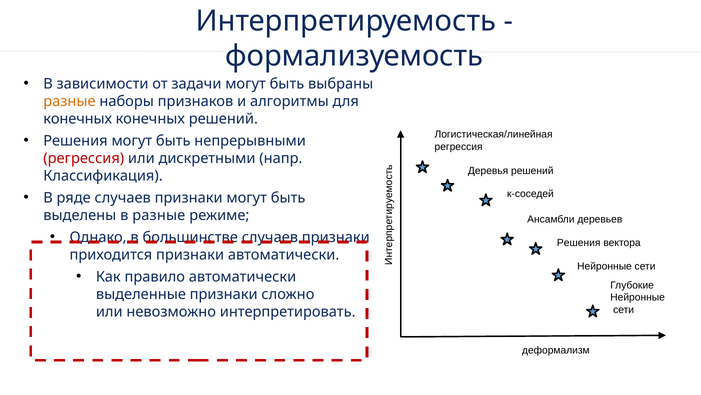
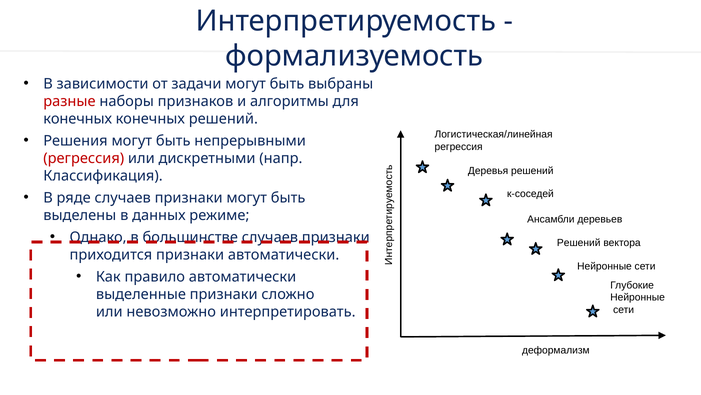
разные colour: orange -> red (69, 101)
в разные: разные -> данных (159, 215)
Решения: Решения -> Решений (579, 243)
